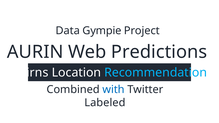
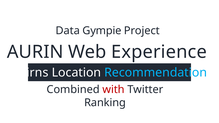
Predictions: Predictions -> Experience (159, 52)
with colour: blue -> red (114, 90)
Labeled: Labeled -> Ranking (105, 103)
